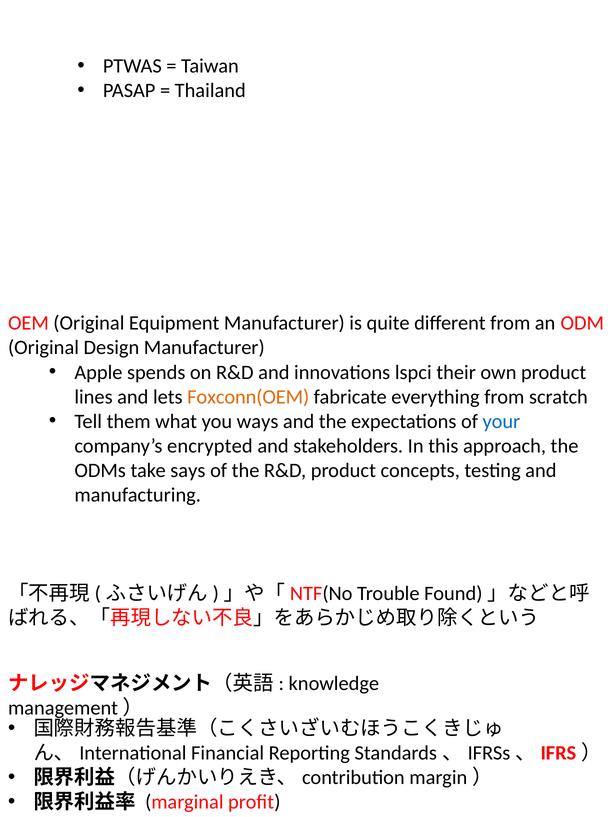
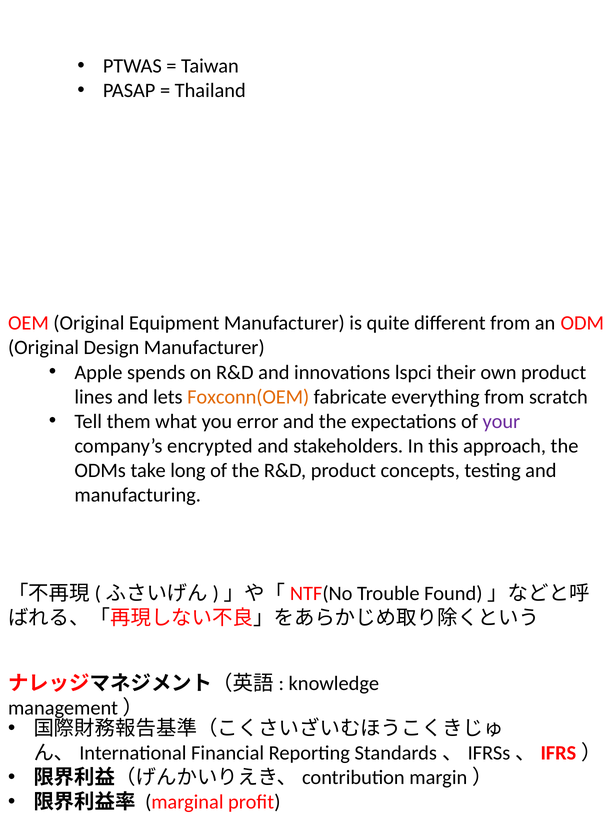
ways: ways -> error (258, 421)
your colour: blue -> purple (501, 421)
says: says -> long (188, 470)
